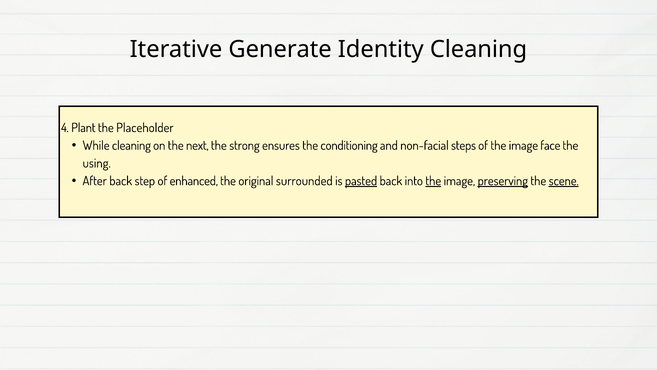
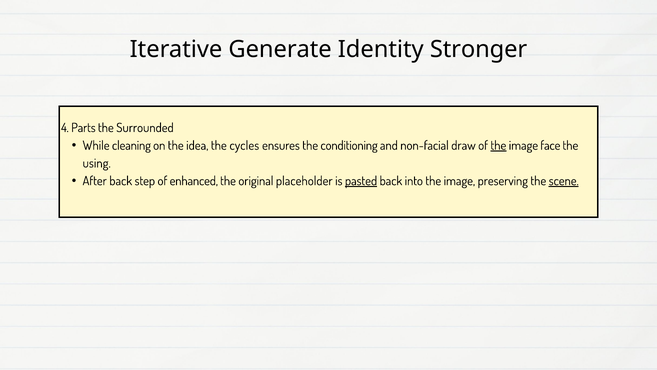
Identity Cleaning: Cleaning -> Stronger (479, 50)
Plant: Plant -> Parts (83, 128)
Placeholder: Placeholder -> Surrounded (145, 128)
next: next -> idea (197, 145)
strong: strong -> cycles (244, 145)
steps: steps -> draw (463, 145)
the underline: none -> present (498, 145)
surrounded: surrounded -> placeholder (304, 181)
the underline: present -> none (433, 181)
preserving underline: present -> none (503, 181)
